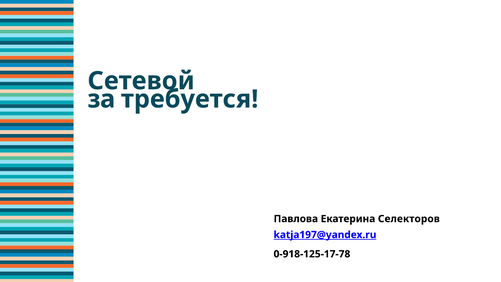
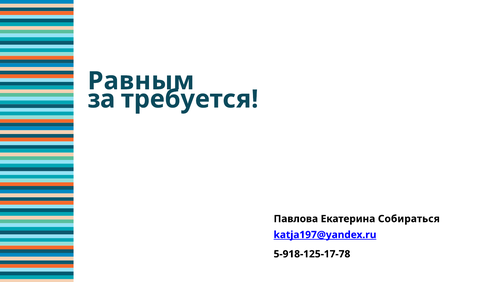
Сетевой: Сетевой -> Равным (141, 81)
Селекторов: Селекторов -> Собираться (409, 219)
0-918-125-17-78: 0-918-125-17-78 -> 5-918-125-17-78 (312, 254)
